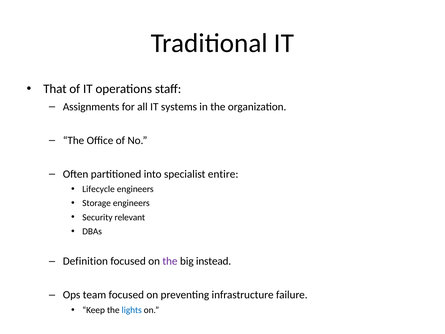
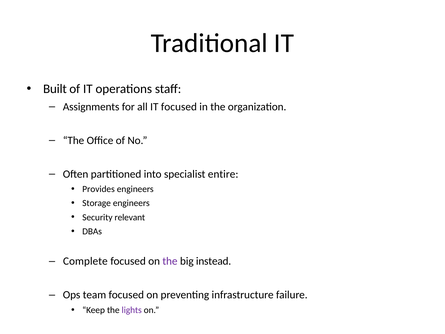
That: That -> Built (55, 89)
IT systems: systems -> focused (179, 107)
Lifecycle: Lifecycle -> Provides (99, 189)
Definition: Definition -> Complete (85, 261)
lights colour: blue -> purple (132, 310)
